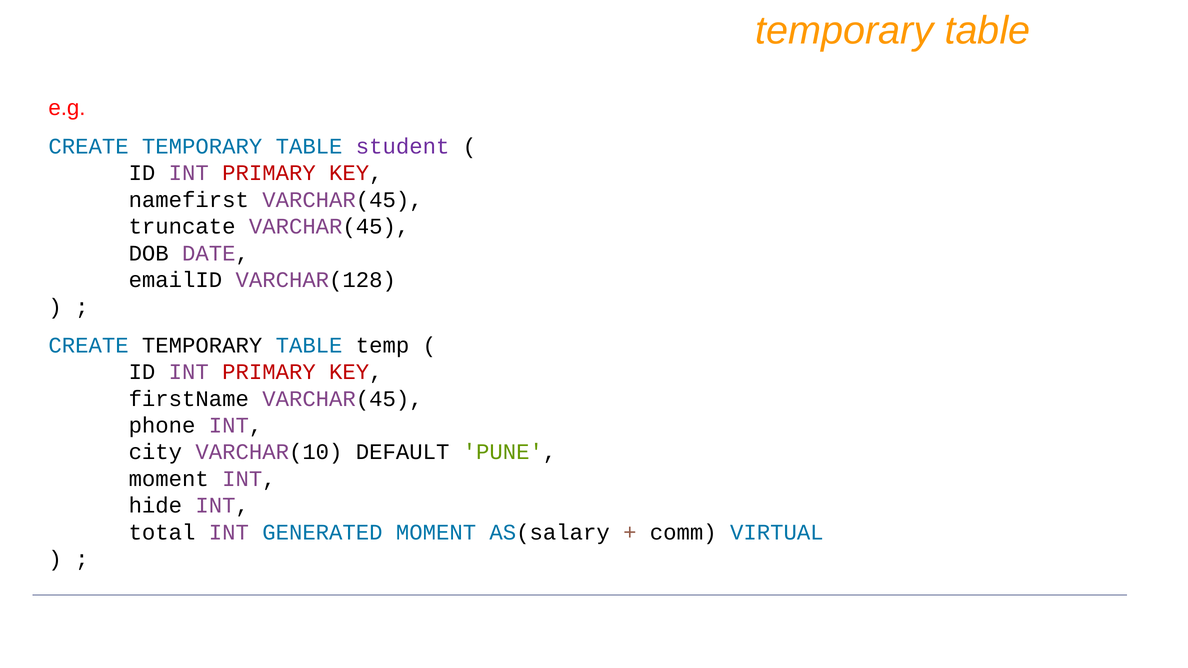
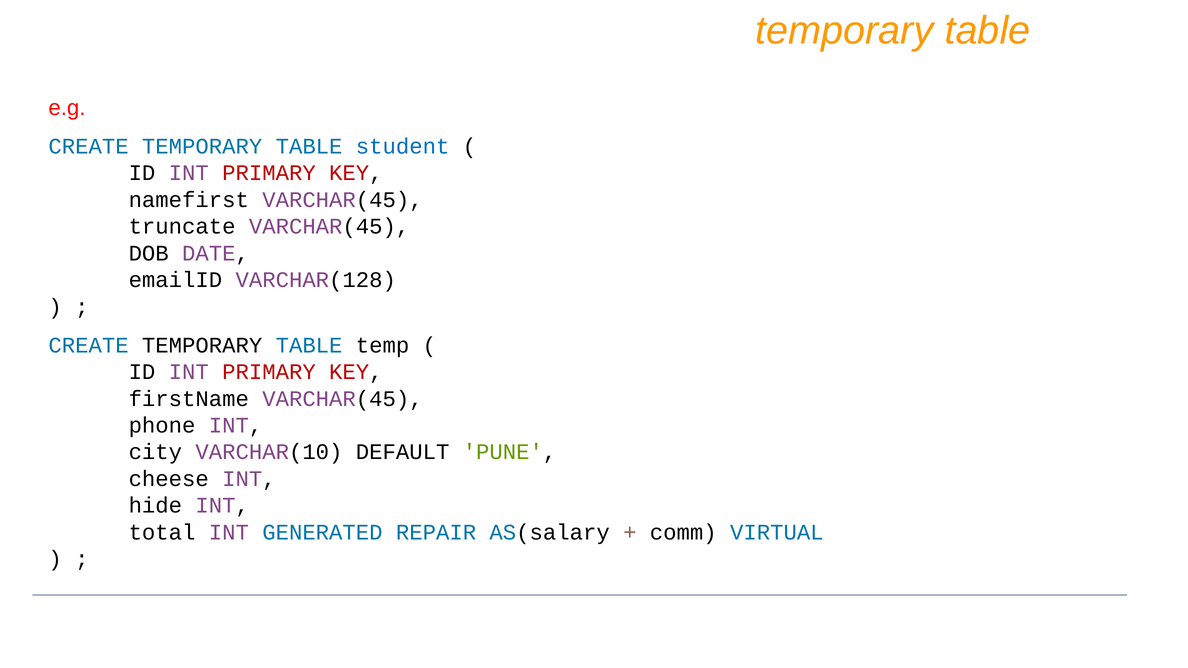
student colour: purple -> blue (403, 146)
moment: moment -> cheese (169, 479)
GENERATED MOMENT: MOMENT -> REPAIR (436, 532)
